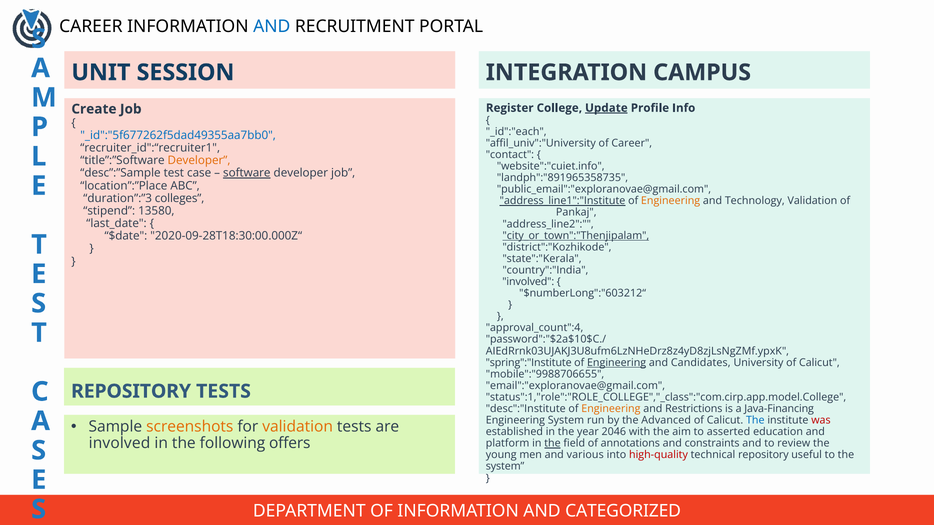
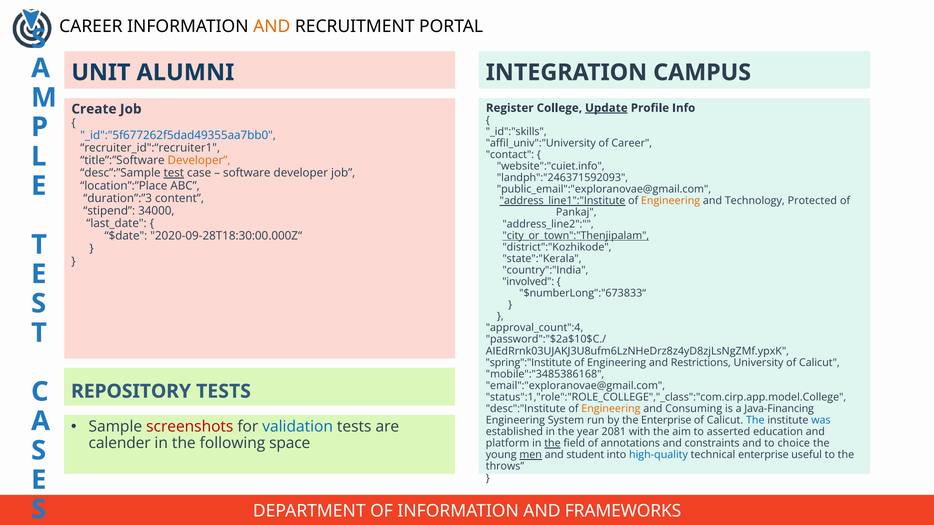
AND colour: blue -> orange (272, 27)
SESSION: SESSION -> ALUMNI (185, 73)
_id":"each: _id":"each -> _id":"skills (516, 132)
test underline: none -> present (174, 173)
software underline: present -> none (247, 173)
landph":"891965358735: landph":"891965358735 -> landph":"246371592093 (563, 178)
colleges: colleges -> content (179, 198)
Technology Validation: Validation -> Protected (812, 201)
13580: 13580 -> 34000 (156, 211)
$numberLong":"603212“: $numberLong":"603212“ -> $numberLong":"673833“ (583, 293)
Engineering underline: present -> none (617, 363)
Candidates: Candidates -> Restrictions (701, 363)
mobile":"9988706655: mobile":"9988706655 -> mobile":"3485386168 (545, 374)
Restrictions: Restrictions -> Consuming (694, 409)
the Advanced: Advanced -> Enterprise (666, 421)
was colour: red -> blue (821, 421)
screenshots colour: orange -> red (190, 427)
validation colour: orange -> blue (298, 427)
2046: 2046 -> 2081 (614, 432)
involved: involved -> calender (120, 444)
offers: offers -> space (290, 444)
review: review -> choice (794, 444)
men underline: none -> present (531, 455)
various: various -> student (585, 455)
high-quality colour: red -> blue (658, 455)
technical repository: repository -> enterprise (763, 455)
system: system -> throws (505, 467)
CATEGORIZED: CATEGORIZED -> FRAMEWORKS (623, 511)
